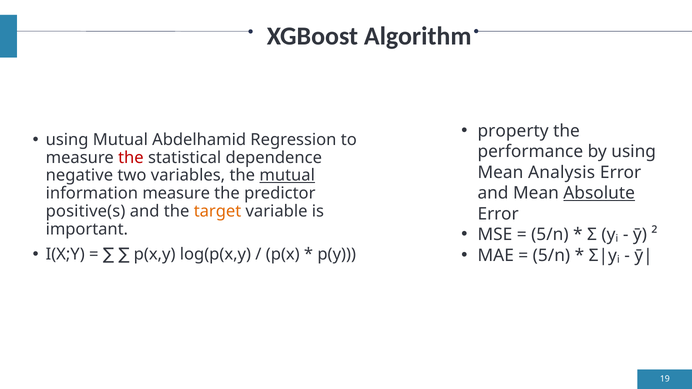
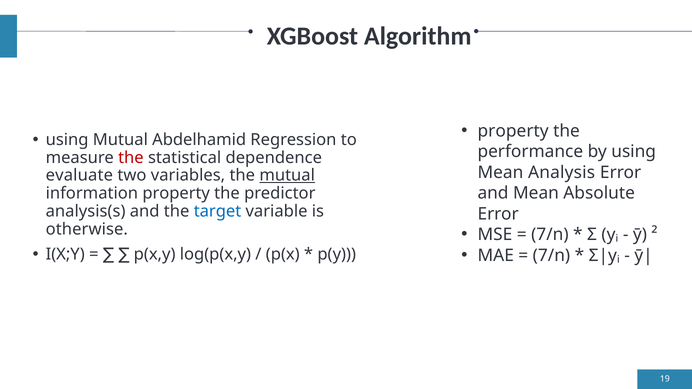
negative: negative -> evaluate (79, 176)
Absolute underline: present -> none (599, 193)
information measure: measure -> property (176, 193)
positive(s: positive(s -> analysis(s (86, 211)
target colour: orange -> blue (218, 211)
important: important -> otherwise (87, 229)
5/n: 5/n -> 7/n (550, 235)
5/n: 5/n -> 7/n (551, 256)
